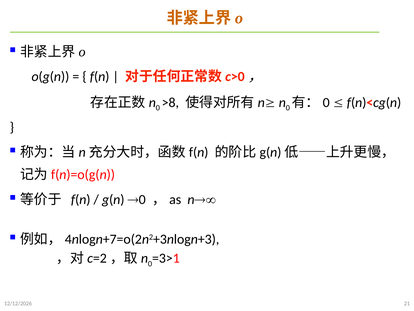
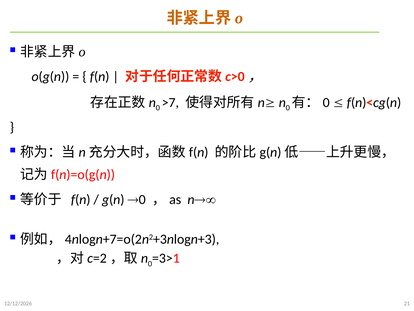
>8: >8 -> >7 (170, 102)
